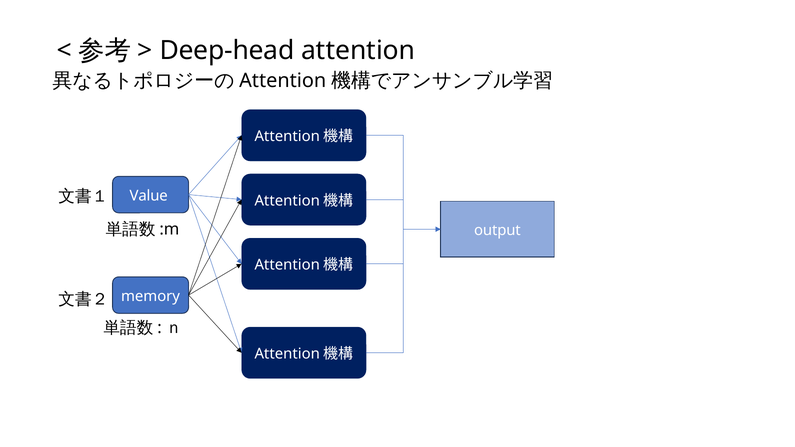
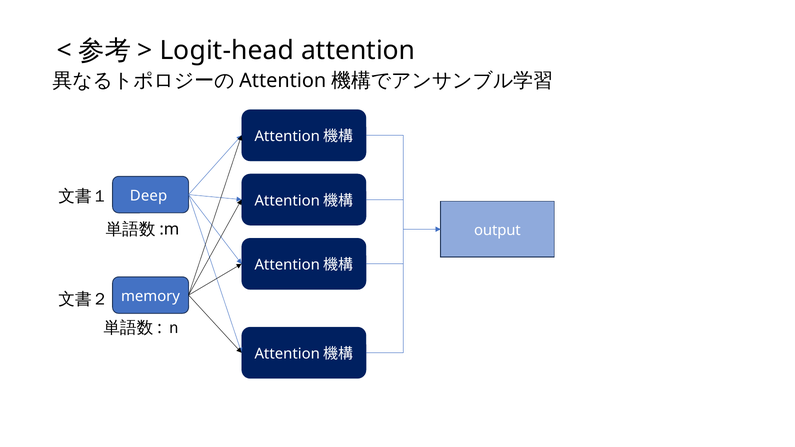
Deep-head: Deep-head -> Logit-head (227, 51)
Value: Value -> Deep (149, 196)
